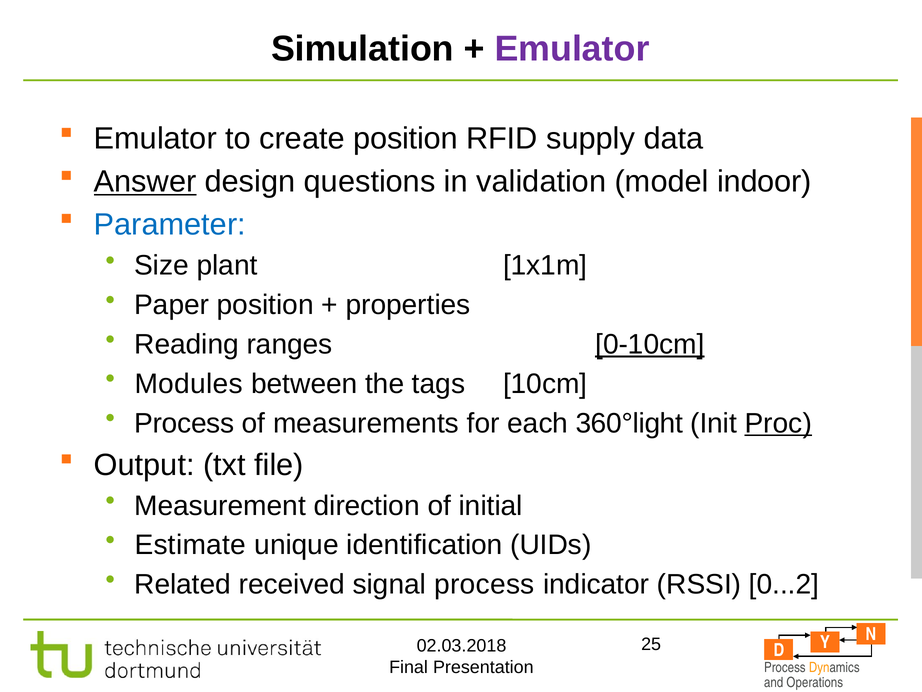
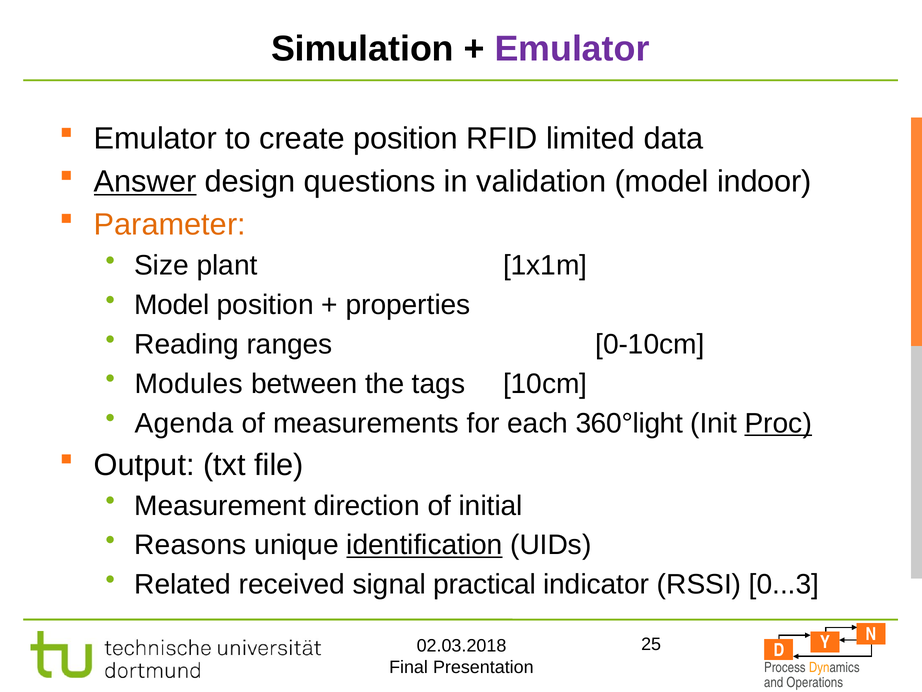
supply: supply -> limited (591, 138)
Parameter colour: blue -> orange (170, 224)
Paper: Paper -> Model (172, 305)
0-10cm underline: present -> none (650, 344)
Process: Process -> Agenda (184, 423)
Estimate: Estimate -> Reasons (190, 545)
identification underline: none -> present (425, 545)
signal process: process -> practical (485, 584)
0...2: 0...2 -> 0...3 (784, 584)
